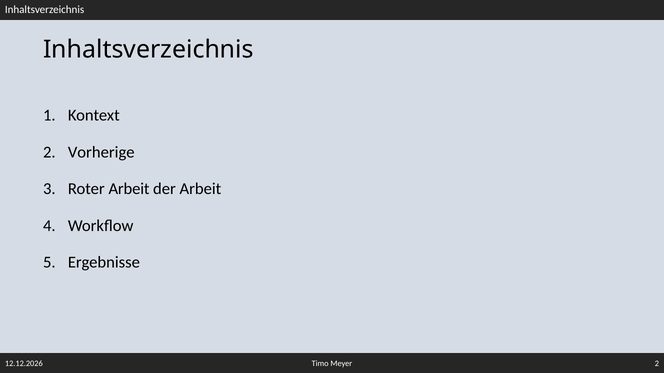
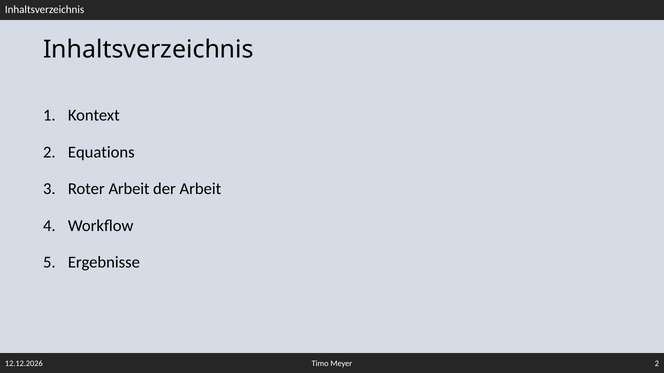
Vorherige: Vorherige -> Equations (101, 152)
